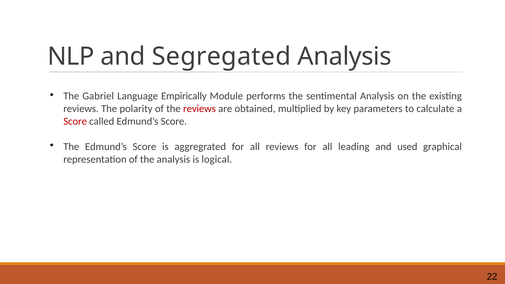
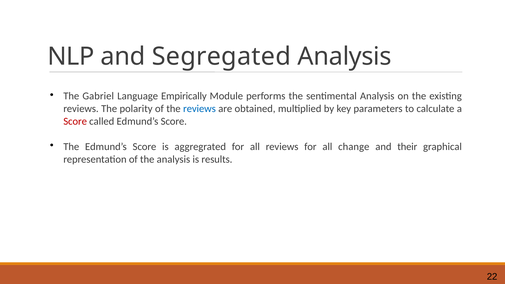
reviews colour: red -> blue (199, 109)
leading: leading -> change (354, 147)
used: used -> their (407, 147)
logical: logical -> results (217, 159)
